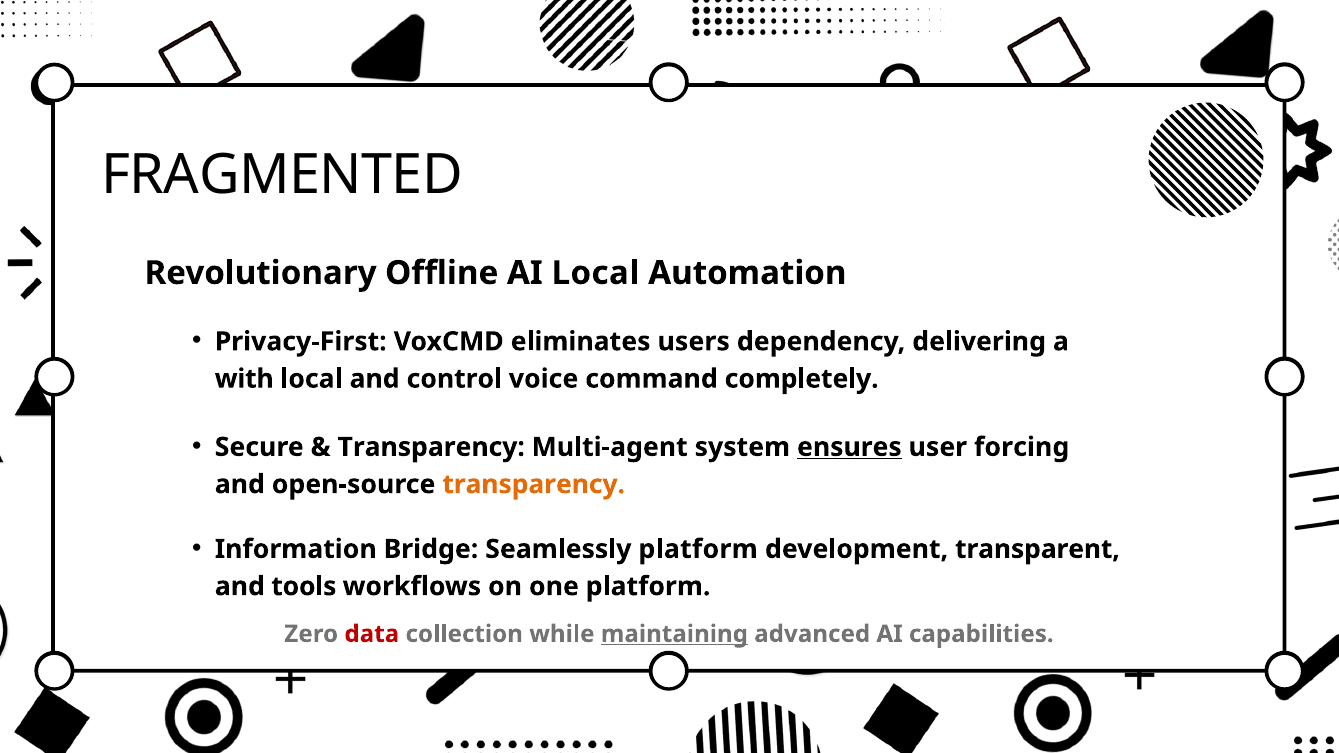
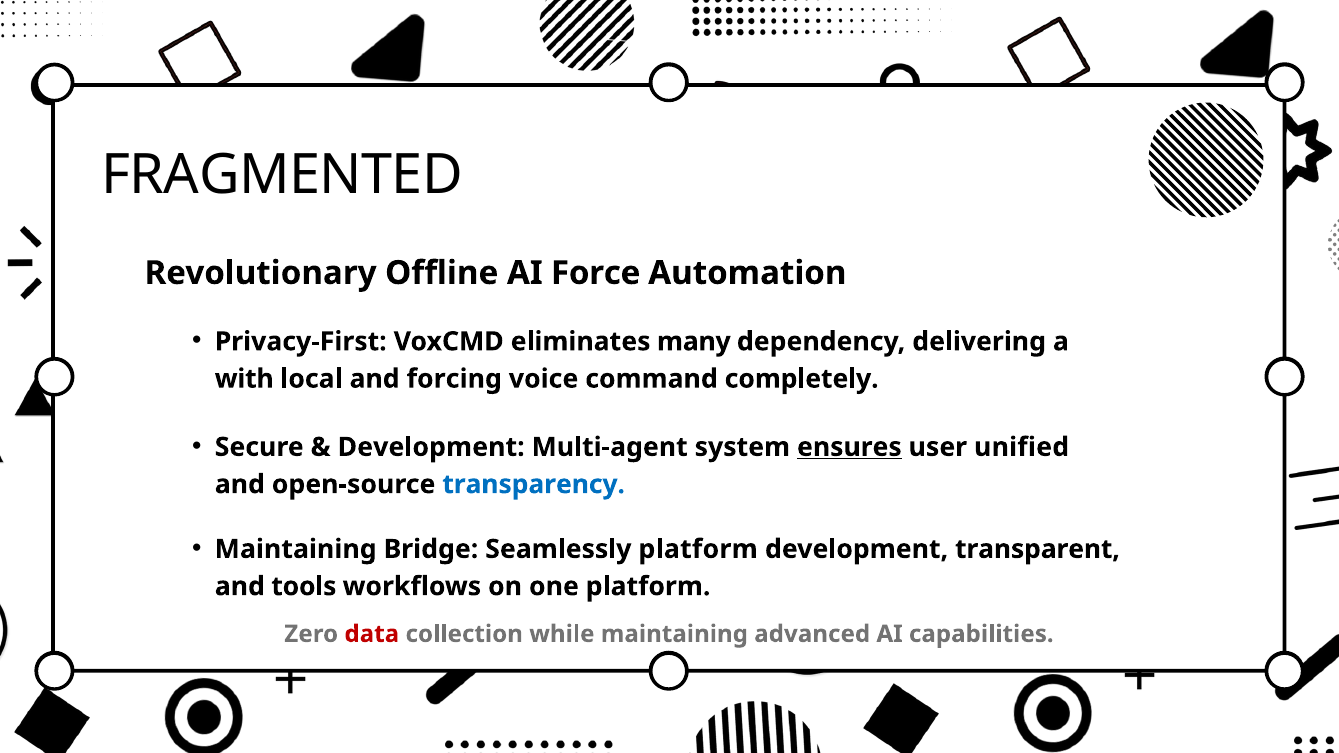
AI Local: Local -> Force (596, 273)
users: users -> many (694, 342)
control: control -> forcing (454, 379)
Transparency: Transparency -> Development (431, 447)
forcing: forcing -> unified (1022, 447)
transparency colour: orange -> blue (534, 484)
Information: Information -> Maintaining (296, 549)
maintaining underline: present -> none (674, 634)
